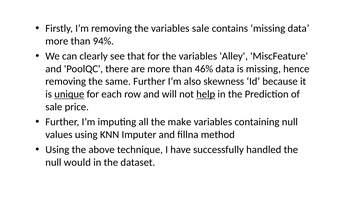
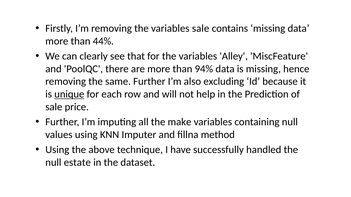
94%: 94% -> 44% (103, 41)
46%: 46% -> 94% (204, 69)
skewness: skewness -> excluding (224, 82)
help underline: present -> none (206, 94)
would: would -> estate (77, 163)
